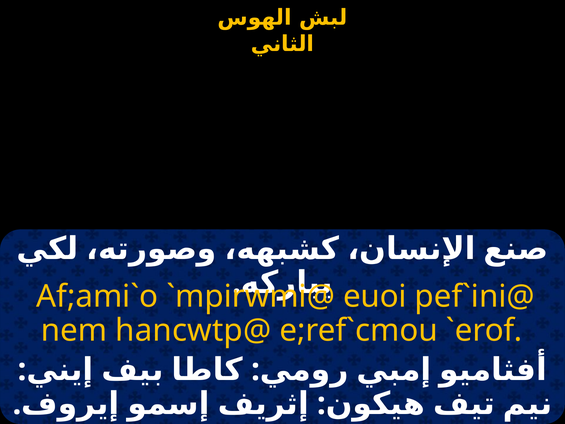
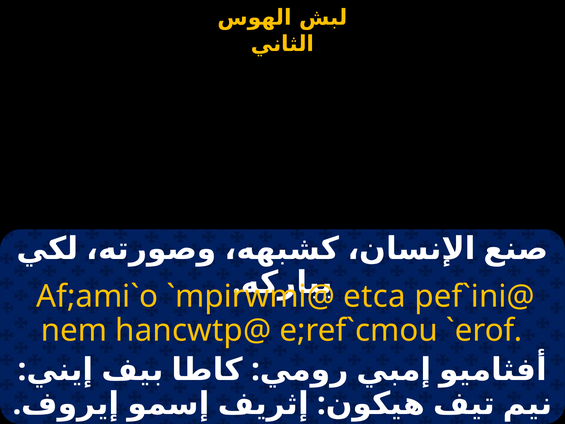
euoi: euoi -> etca (375, 296)
